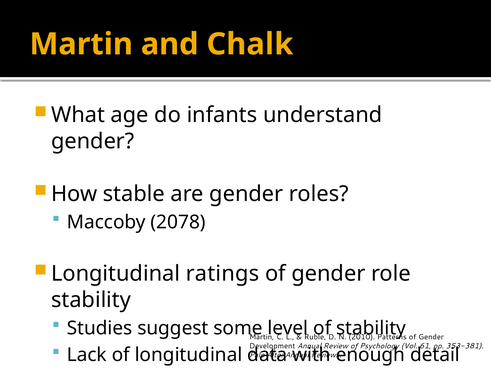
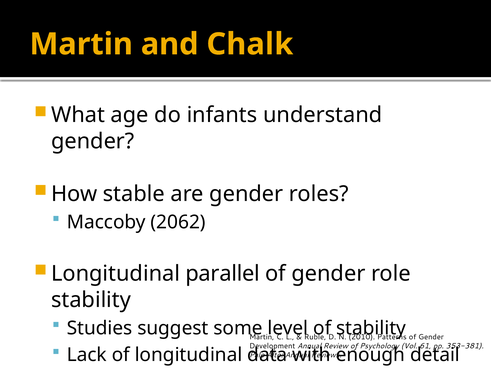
2078: 2078 -> 2062 (178, 222)
ratings: ratings -> parallel (223, 273)
